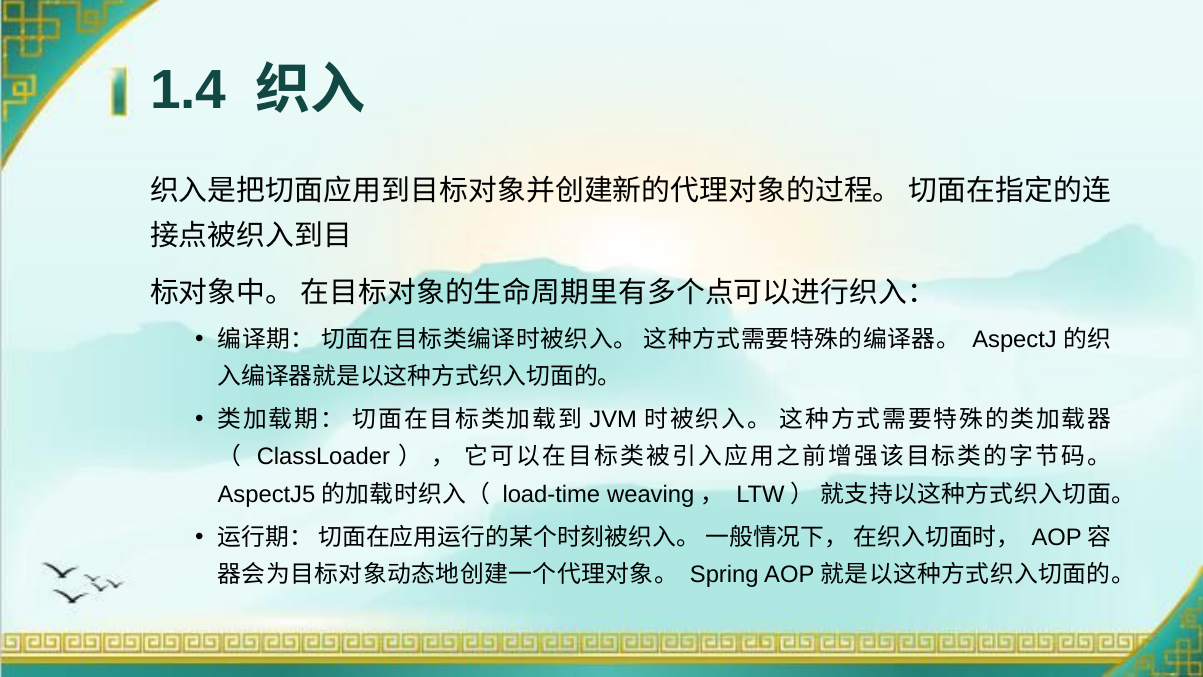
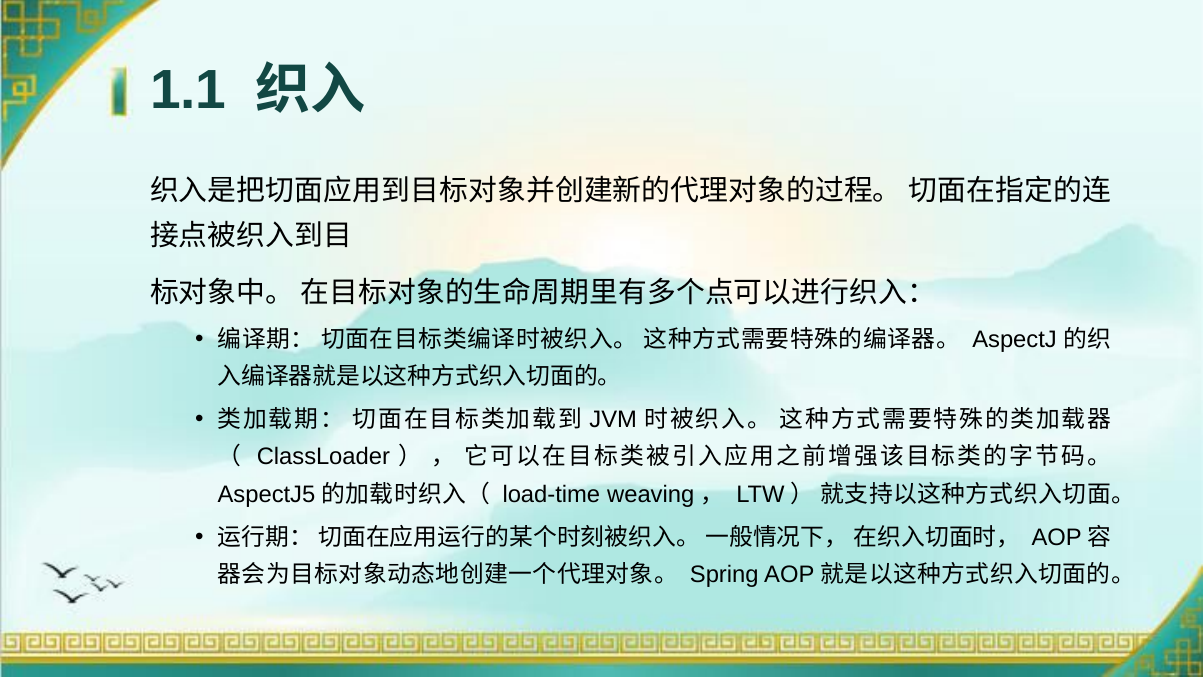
1.4: 1.4 -> 1.1 (188, 90)
